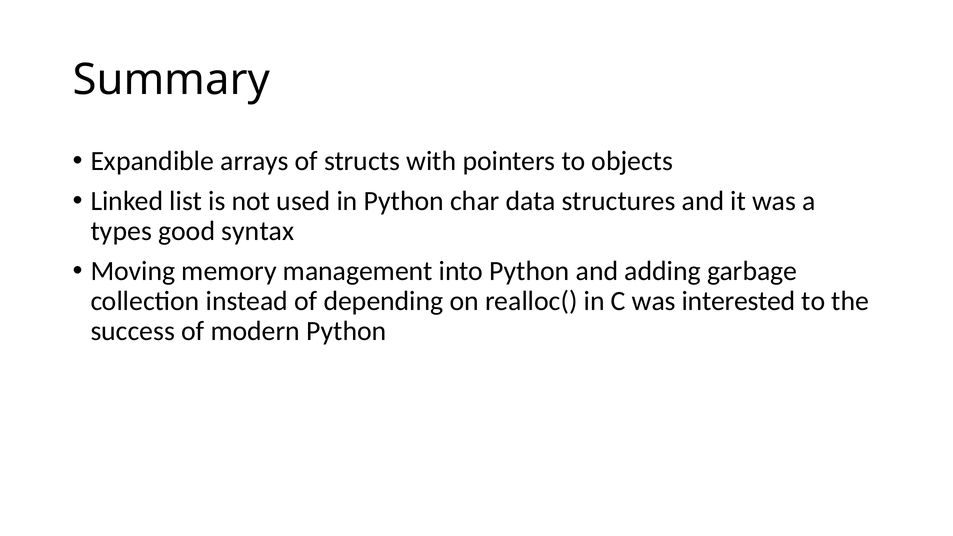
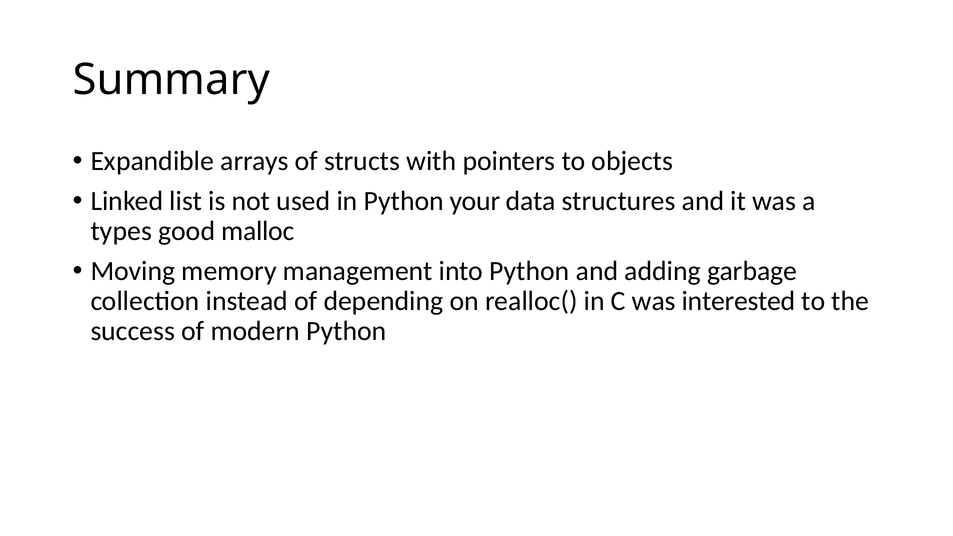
char: char -> your (475, 201)
syntax: syntax -> malloc (258, 231)
